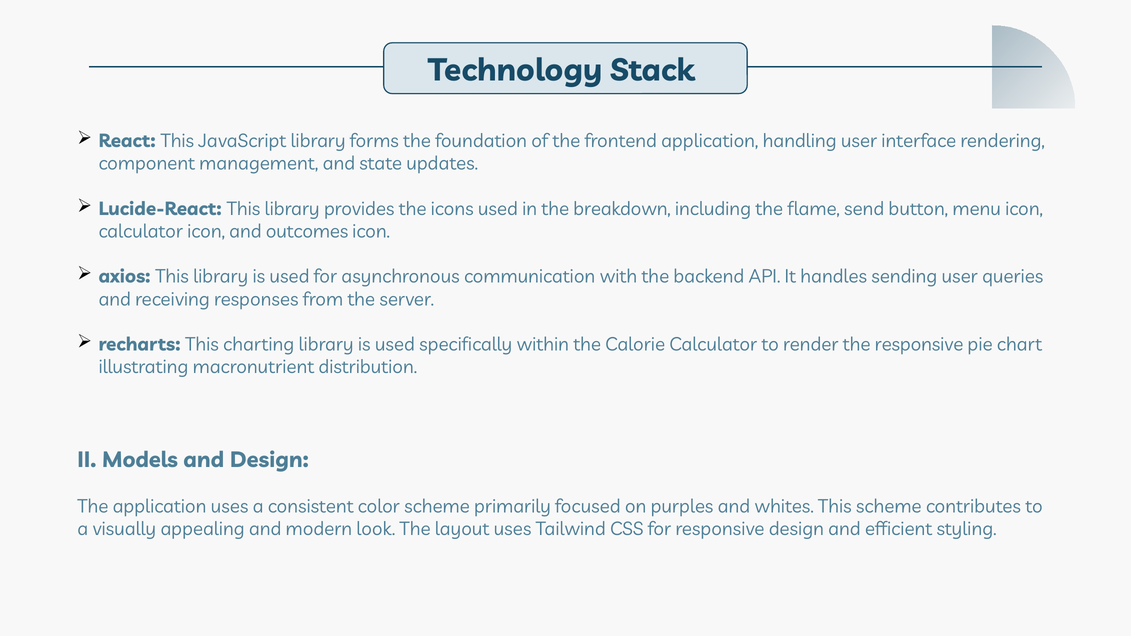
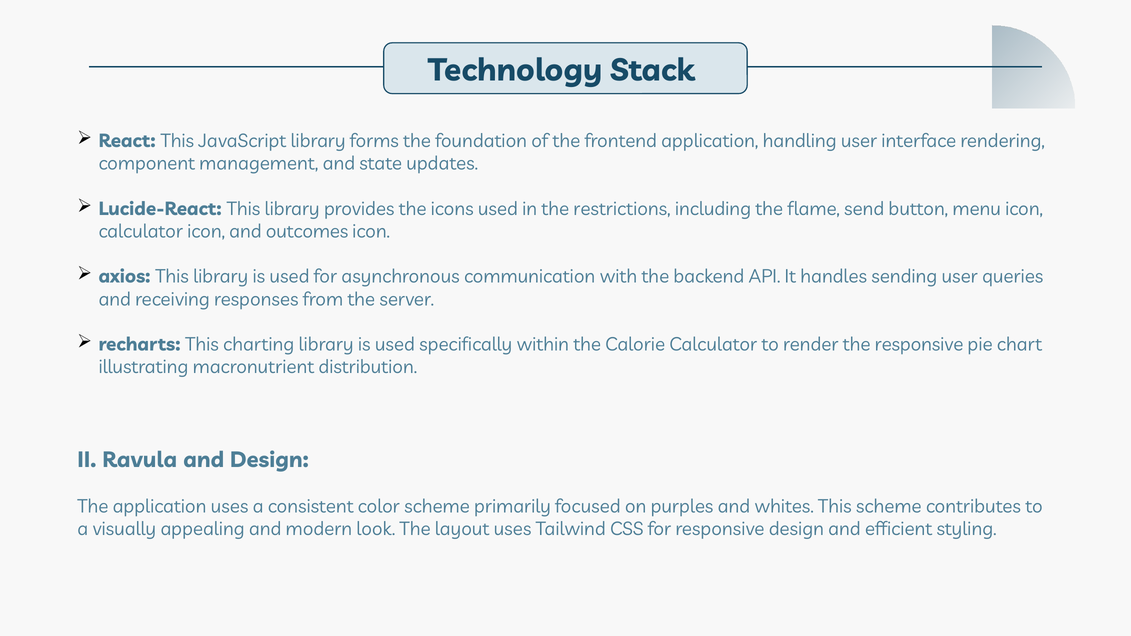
breakdown: breakdown -> restrictions (622, 209)
Models: Models -> Ravula (140, 460)
